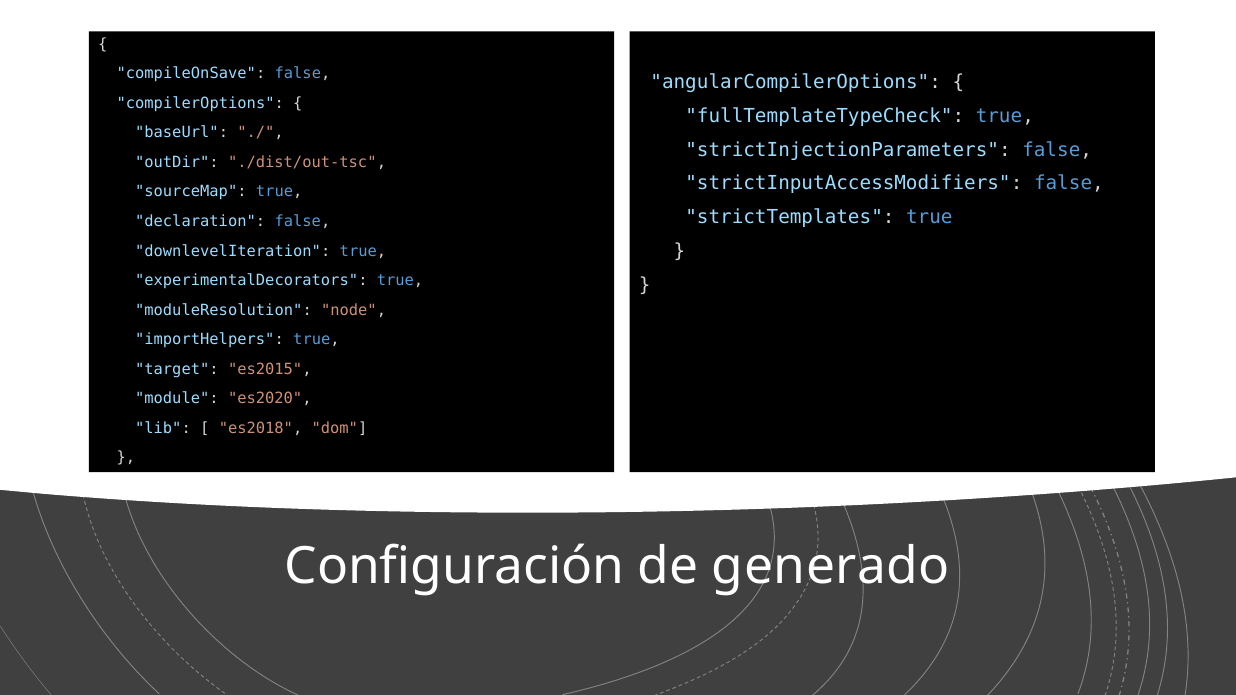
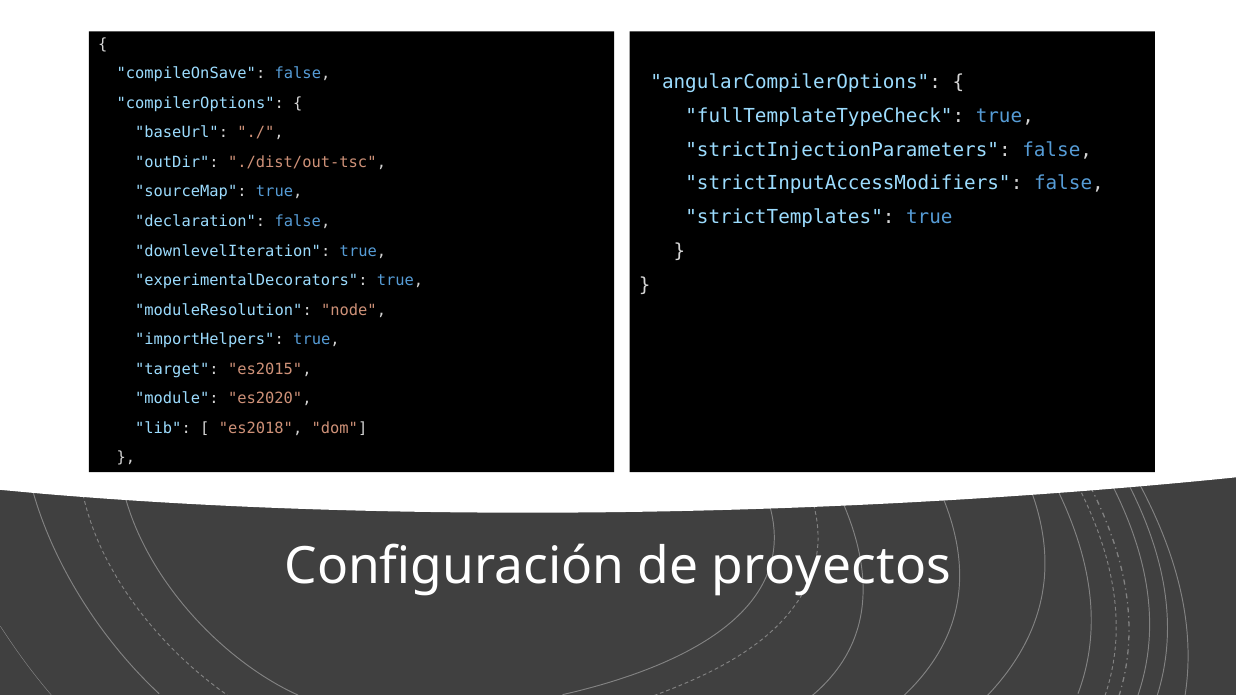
generado: generado -> proyectos (831, 567)
